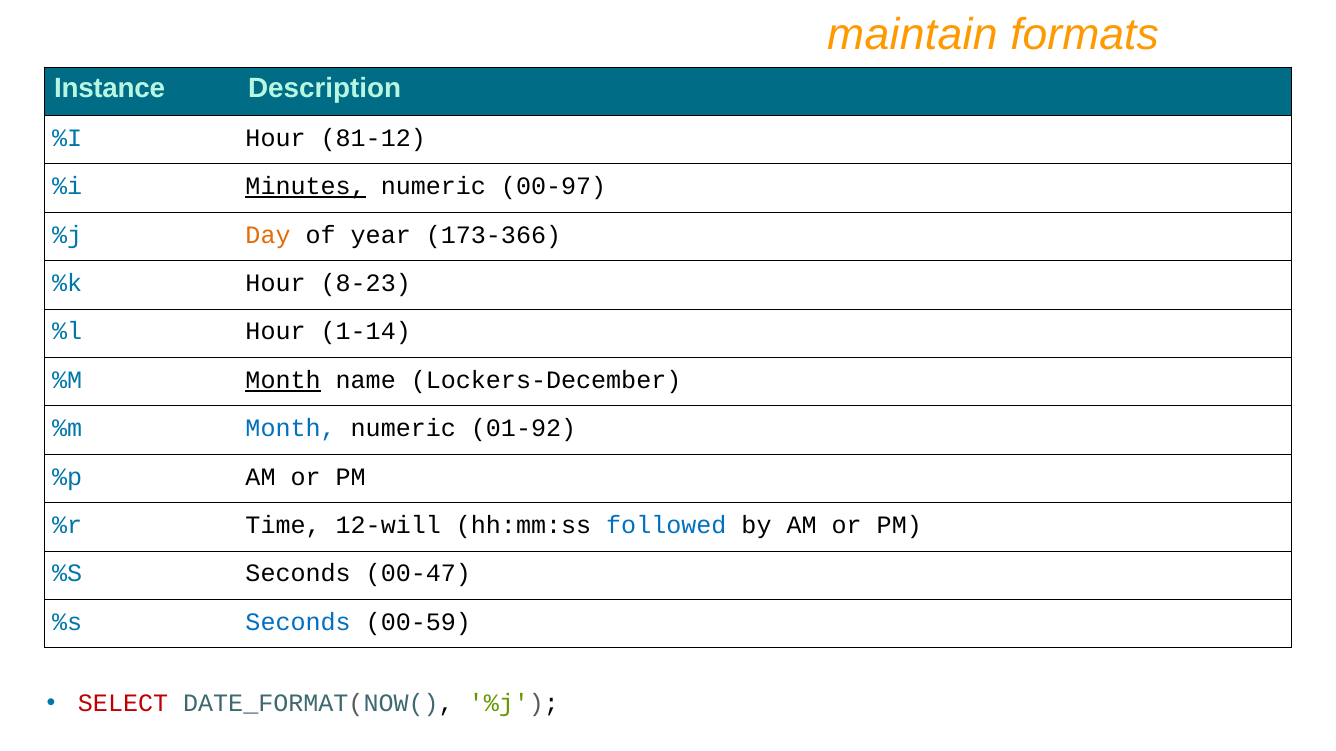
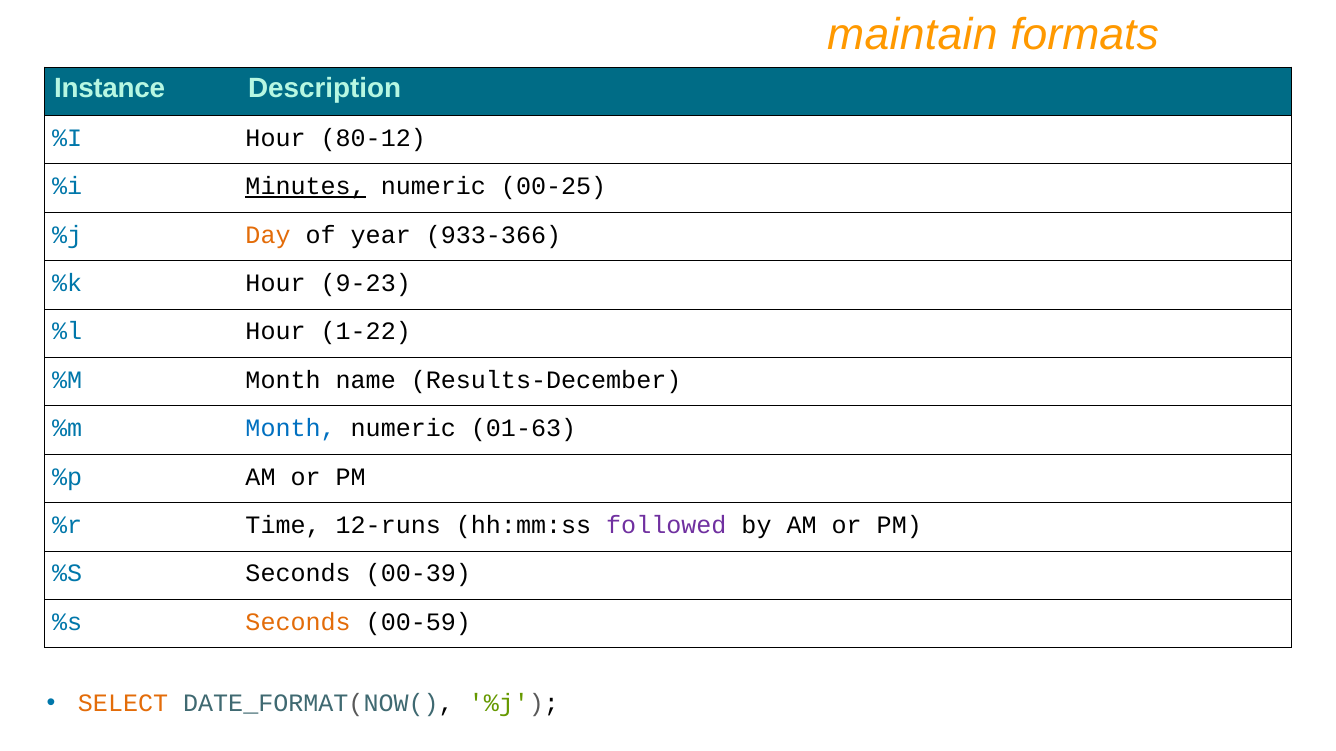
81-12: 81-12 -> 80-12 (373, 138)
00-97: 00-97 -> 00-25 (554, 187)
173-366: 173-366 -> 933-366 (493, 235)
8-23: 8-23 -> 9-23 (366, 283)
1-14: 1-14 -> 1-22 (366, 332)
Month underline: present -> none (283, 380)
Lockers-December: Lockers-December -> Results-December (546, 380)
01-92: 01-92 -> 01-63 (524, 429)
12-will: 12-will -> 12-runs (388, 526)
followed colour: blue -> purple (666, 526)
00-47: 00-47 -> 00-39 (418, 574)
Seconds colour: blue -> orange (298, 623)
SELECT colour: red -> orange (123, 704)
